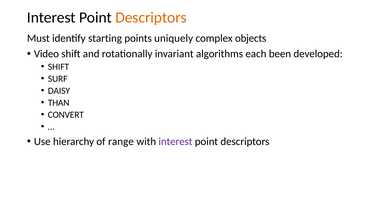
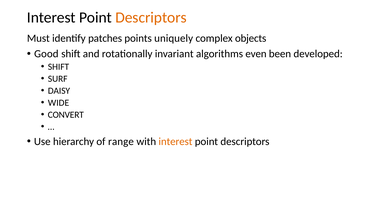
starting: starting -> patches (105, 38)
Video: Video -> Good (46, 54)
each: each -> even (256, 54)
THAN: THAN -> WIDE (59, 103)
interest colour: purple -> orange (175, 141)
